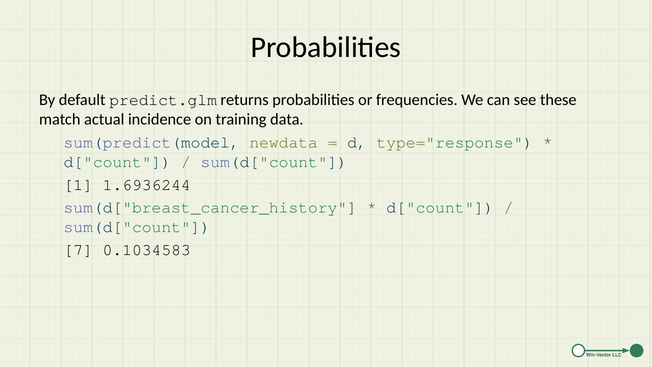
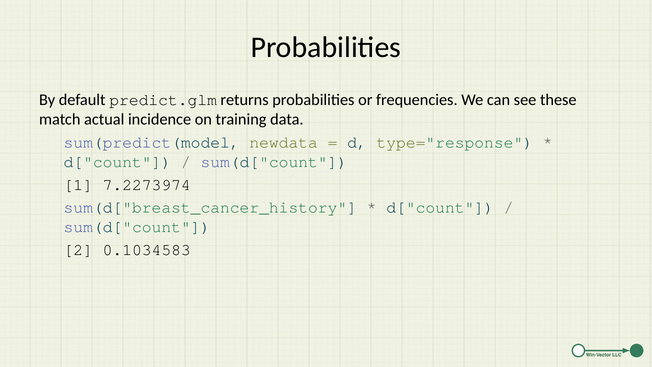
1.6936244: 1.6936244 -> 7.2273974 (147, 185)
7: 7 -> 2 (78, 250)
